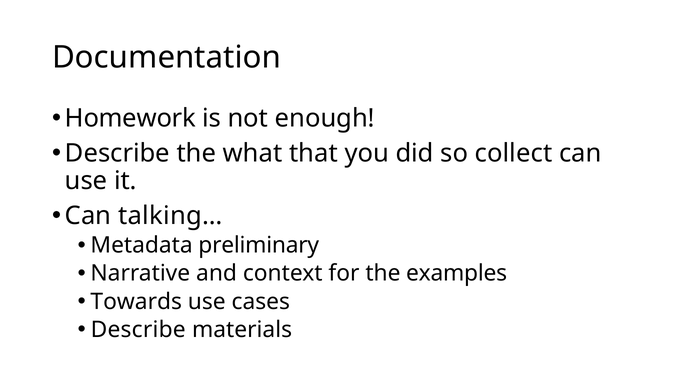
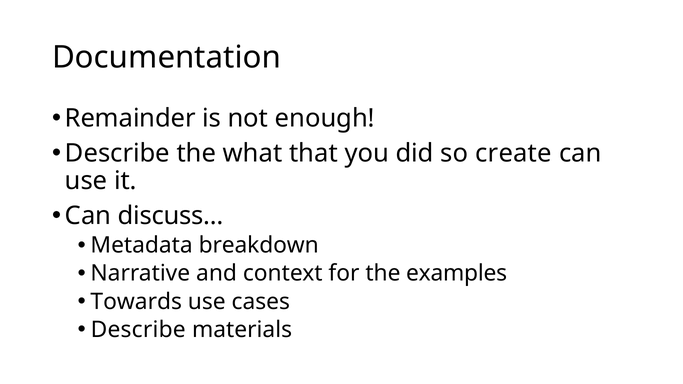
Homework: Homework -> Remainder (130, 119)
collect: collect -> create (513, 153)
talking…: talking… -> discuss… (171, 216)
preliminary: preliminary -> breakdown (259, 245)
